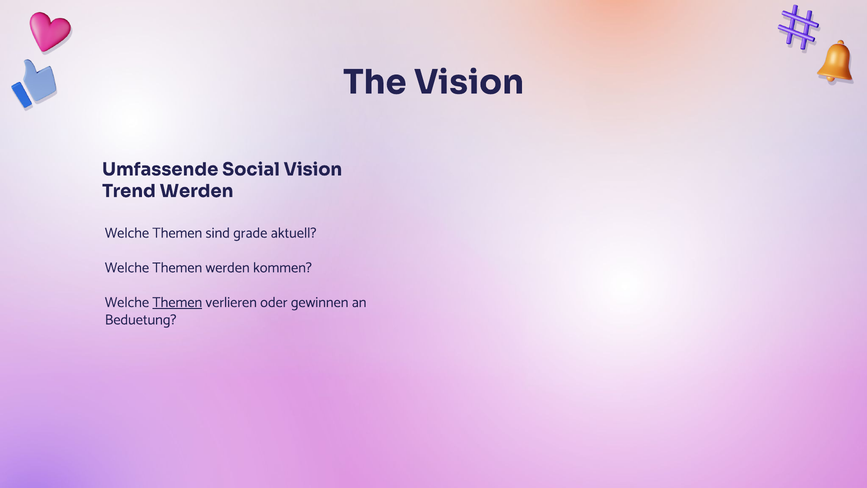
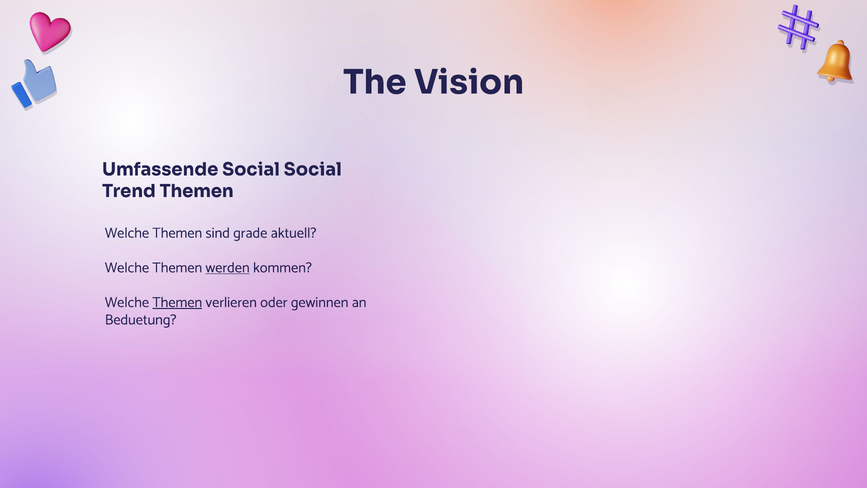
Social Vision: Vision -> Social (313, 169)
Trend Werden: Werden -> Themen (197, 191)
werden underline: none -> present (228, 267)
